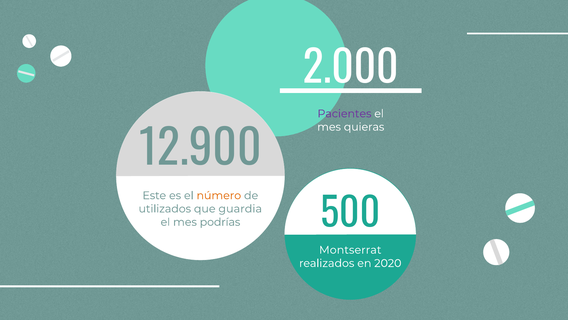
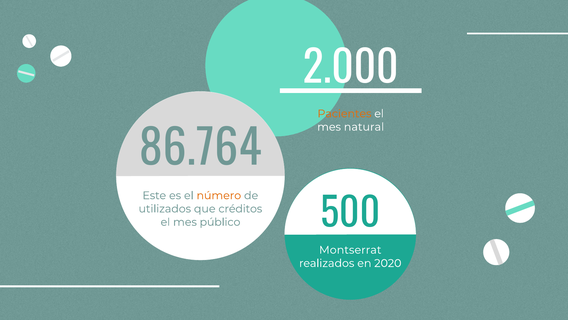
Pacientes colour: purple -> orange (344, 114)
quieras: quieras -> natural (364, 127)
12.900: 12.900 -> 86.764 (200, 149)
guardia: guardia -> créditos (240, 209)
podrías: podrías -> público (220, 222)
